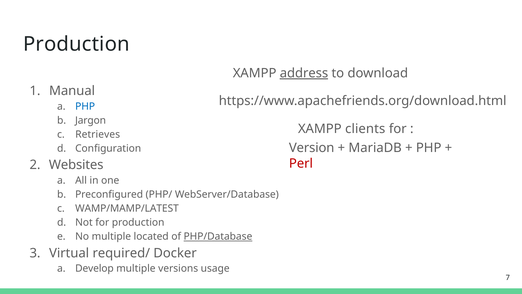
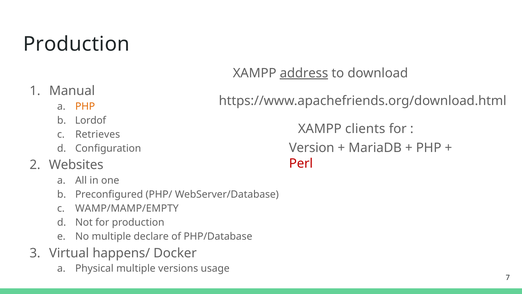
PHP colour: blue -> orange (85, 106)
Jargon: Jargon -> Lordof (91, 120)
WAMP/MAMP/LATEST: WAMP/MAMP/LATEST -> WAMP/MAMP/EMPTY (127, 208)
located: located -> declare (151, 236)
PHP/Database underline: present -> none (218, 236)
required/: required/ -> happens/ (121, 253)
Develop: Develop -> Physical (94, 268)
